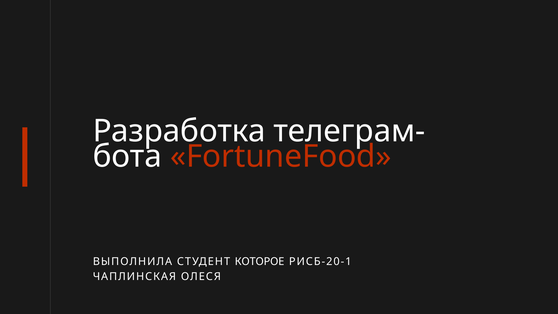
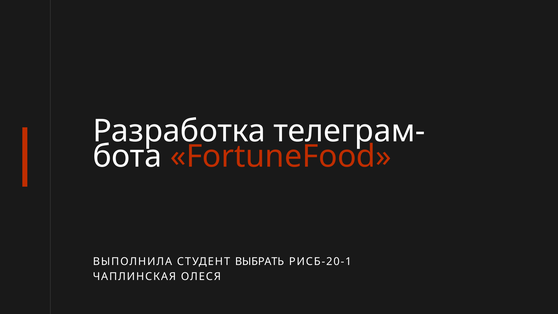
КОТОРОЕ: КОТОРОЕ -> ВЫБРАТЬ (260, 261)
